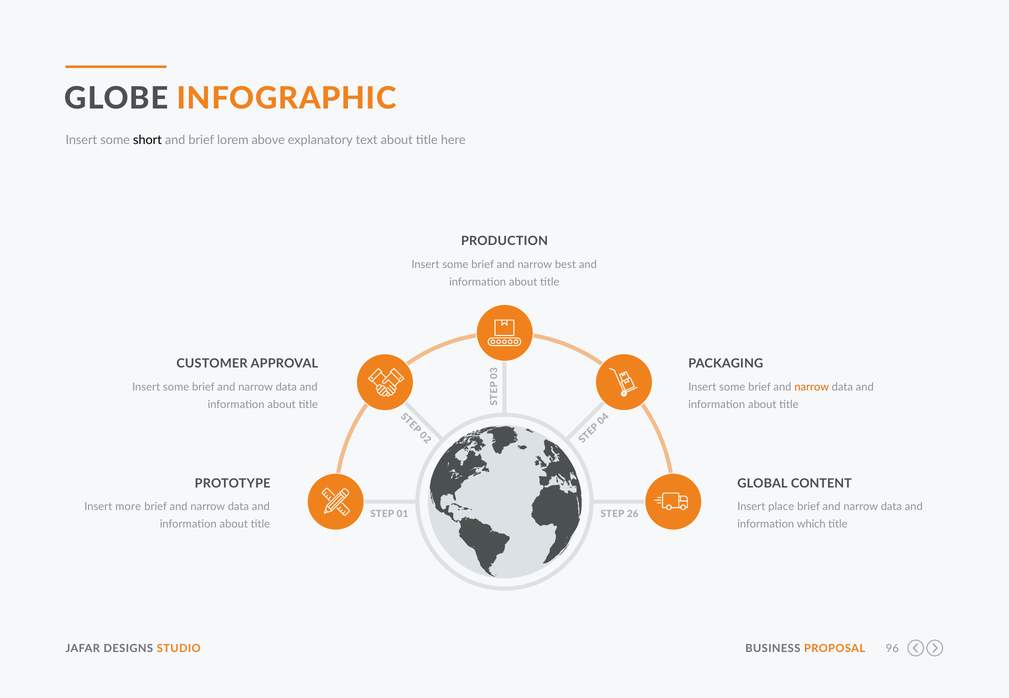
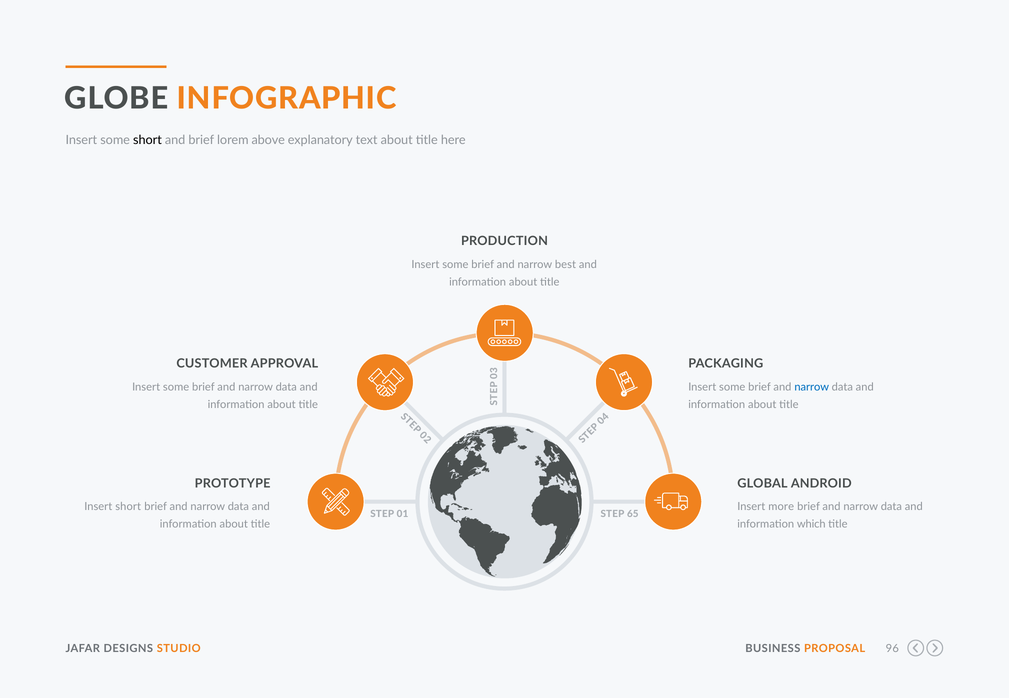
narrow colour: orange -> blue (812, 387)
CONTENT: CONTENT -> ANDROID (821, 484)
Insert more: more -> short (128, 507)
place: place -> more (781, 507)
26: 26 -> 65 (633, 514)
